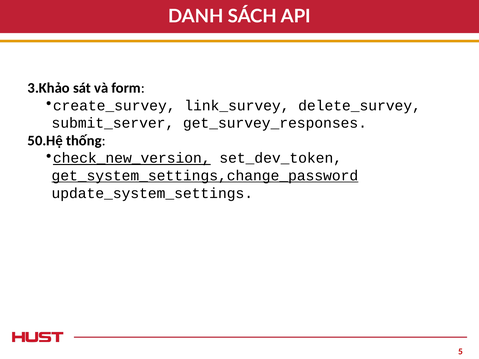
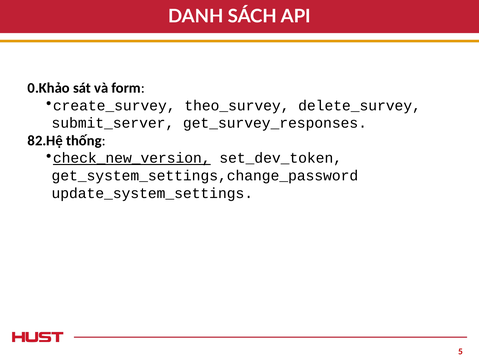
3.Khảo: 3.Khảo -> 0.Khảo (49, 88)
link_survey: link_survey -> theo_survey (237, 106)
50.Hệ: 50.Hệ -> 82.Hệ (45, 141)
get_system_settings,change_password underline: present -> none (205, 176)
